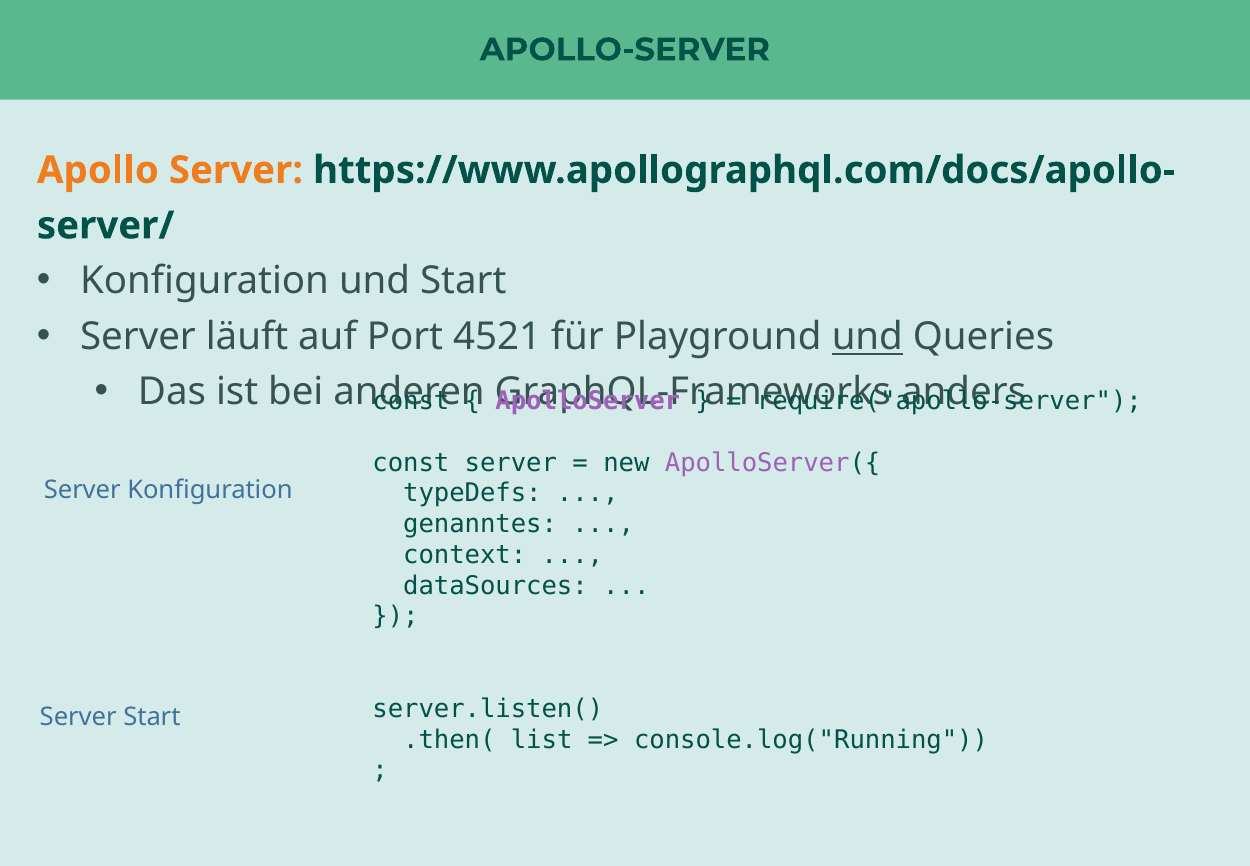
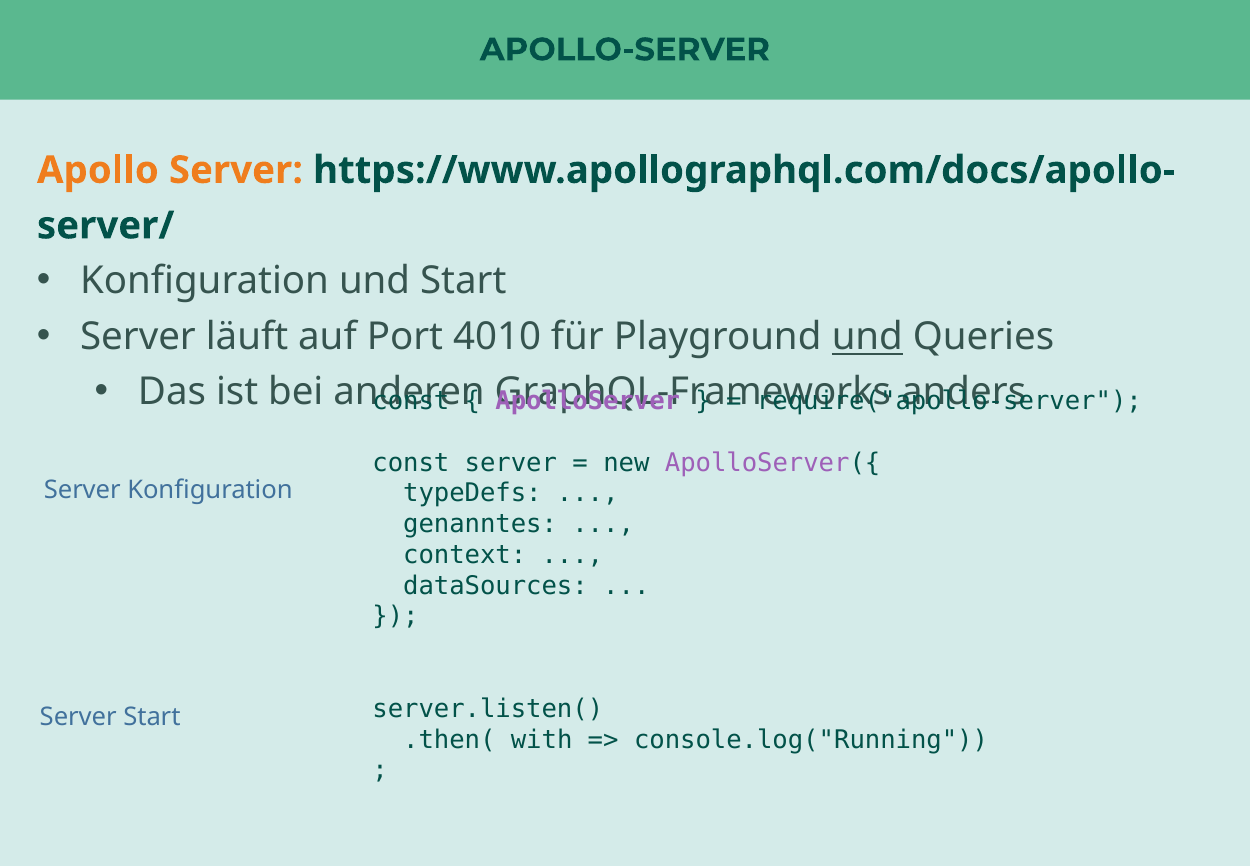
4521: 4521 -> 4010 (497, 336)
list: list -> with (542, 739)
